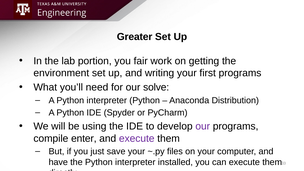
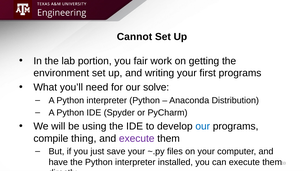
Greater: Greater -> Cannot (134, 37)
our colour: purple -> blue (203, 126)
enter: enter -> thing (84, 138)
